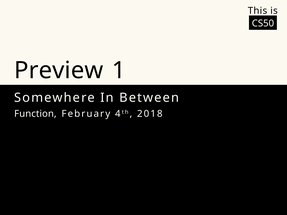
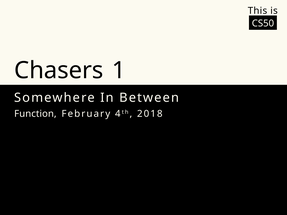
Preview: Preview -> Chasers (59, 70)
